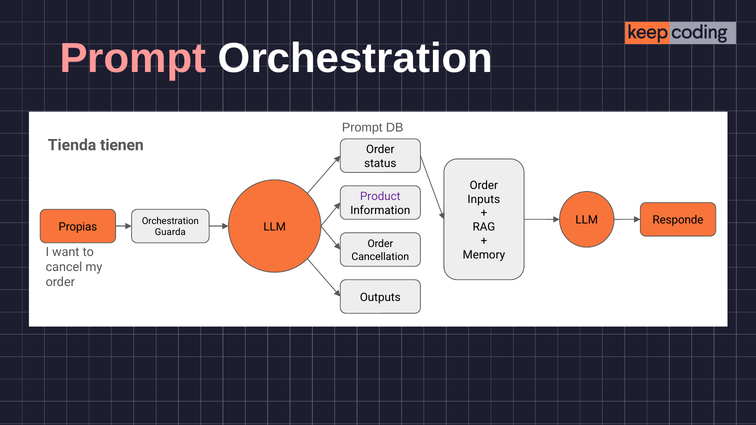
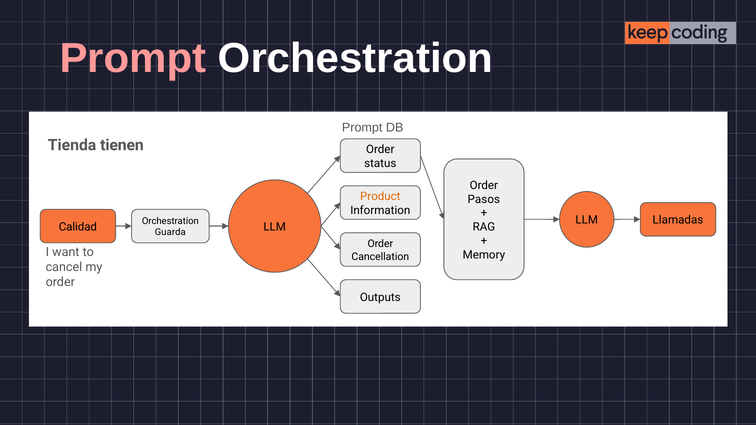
Product colour: purple -> orange (380, 197)
Inputs: Inputs -> Pasos (484, 199)
Responde: Responde -> Llamadas (678, 220)
Propias: Propias -> Calidad (78, 227)
